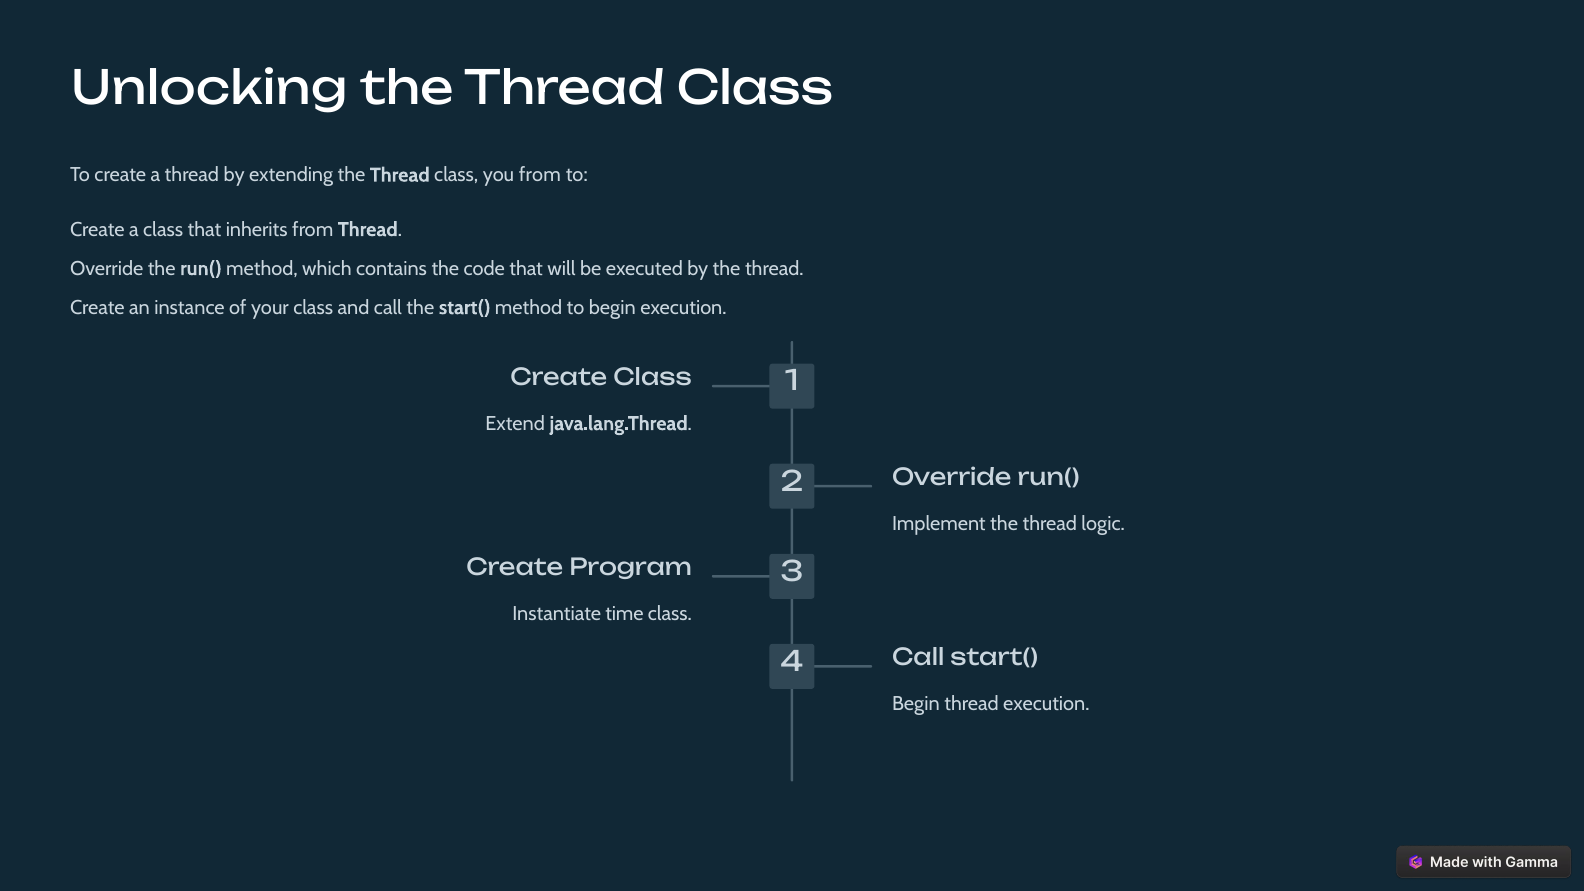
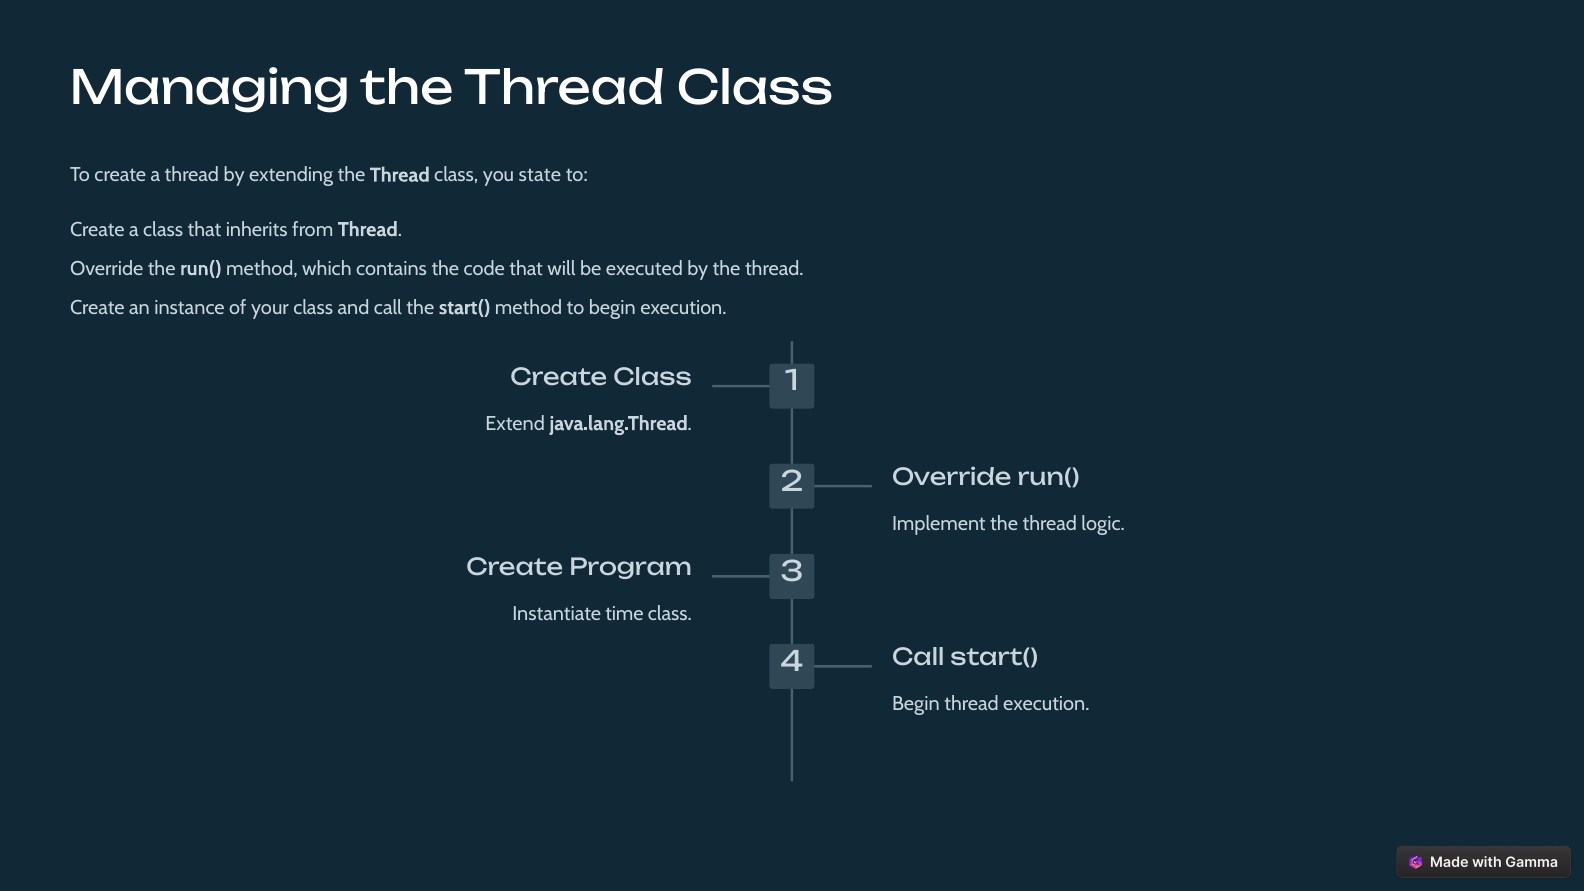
Unlocking: Unlocking -> Managing (210, 89)
you from: from -> state (540, 175)
